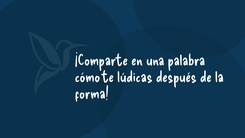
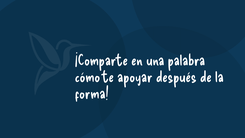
lúdicas: lúdicas -> apoyar (135, 77)
